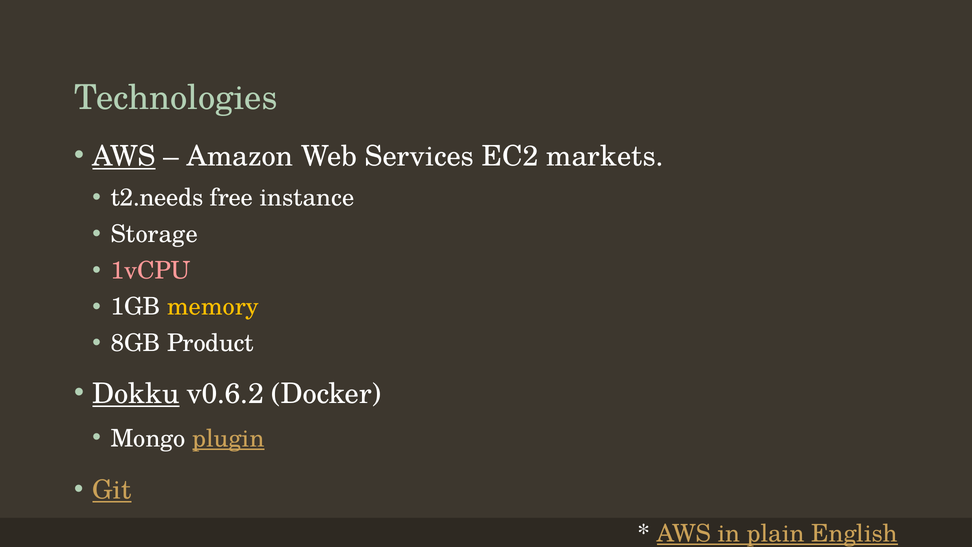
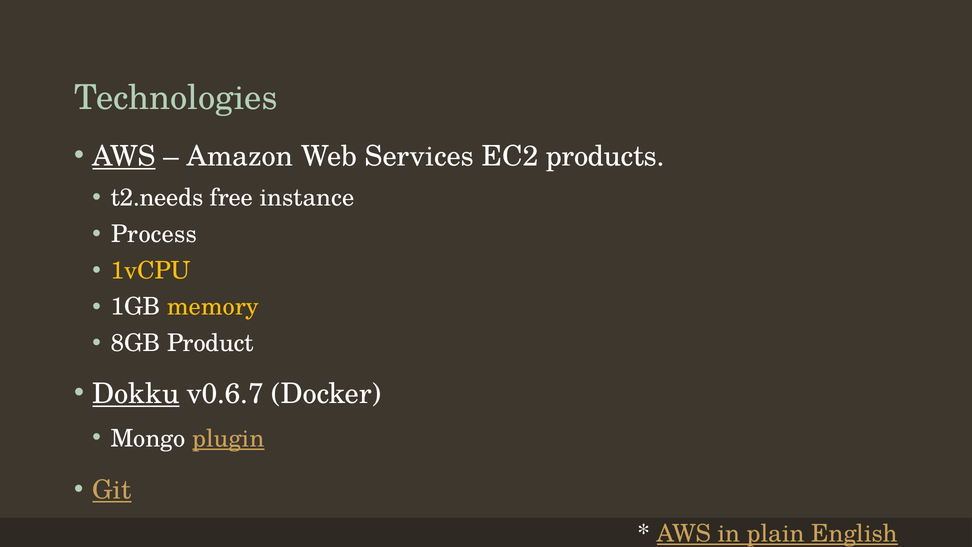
markets: markets -> products (605, 156)
Storage: Storage -> Process (154, 234)
1vCPU colour: pink -> yellow (151, 270)
v0.6.2: v0.6.2 -> v0.6.7 (225, 394)
